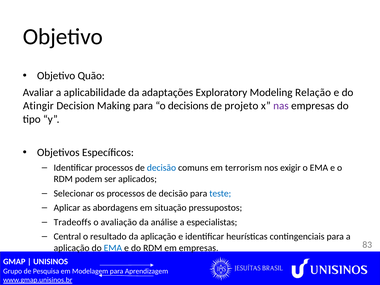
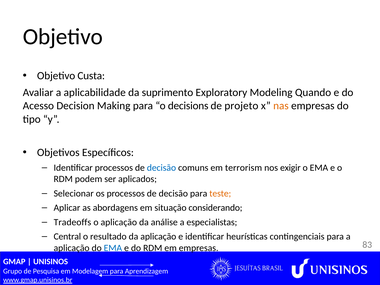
Quão: Quão -> Custa (91, 76)
adaptações: adaptações -> suprimento (168, 93)
Relação: Relação -> Quando (313, 93)
Atingir: Atingir -> Acesso (38, 106)
nas colour: purple -> orange (281, 106)
teste colour: blue -> orange (220, 193)
pressupostos: pressupostos -> considerando (215, 208)
o avaliação: avaliação -> aplicação (119, 222)
